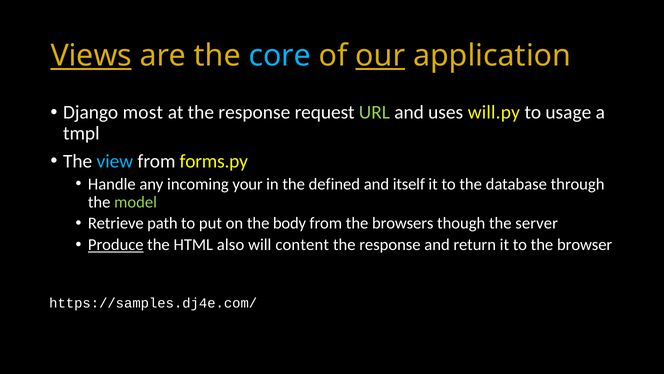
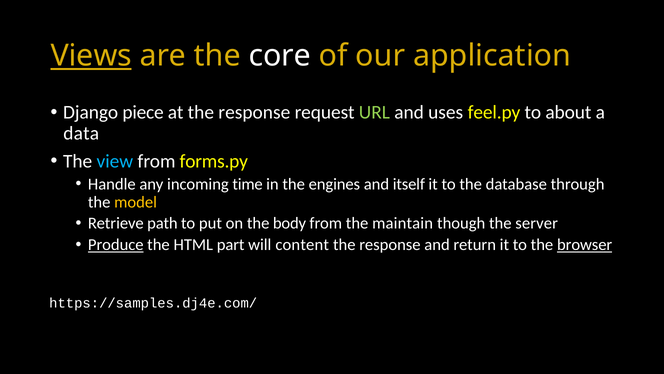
core colour: light blue -> white (280, 56)
our underline: present -> none (380, 56)
most: most -> piece (143, 112)
will.py: will.py -> feel.py (494, 112)
usage: usage -> about (568, 112)
tmpl: tmpl -> data (81, 133)
your: your -> time (248, 184)
defined: defined -> engines (334, 184)
model colour: light green -> yellow (136, 202)
browsers: browsers -> maintain (403, 223)
also: also -> part (231, 245)
browser underline: none -> present (585, 245)
